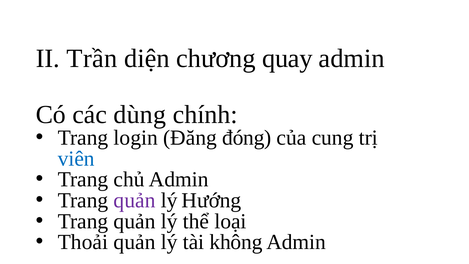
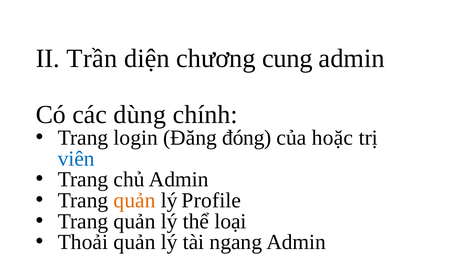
quay: quay -> cung (287, 58)
cung: cung -> hoặc (332, 138)
quản colour: purple -> orange (135, 200)
Hướng: Hướng -> Profile (211, 200)
không: không -> ngang (236, 242)
